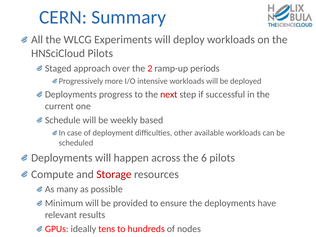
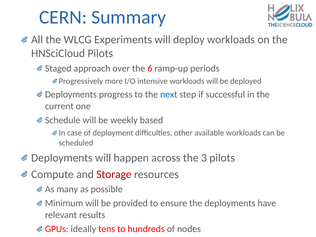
2: 2 -> 6 (150, 68)
next colour: red -> blue (169, 94)
6: 6 -> 3 (204, 158)
